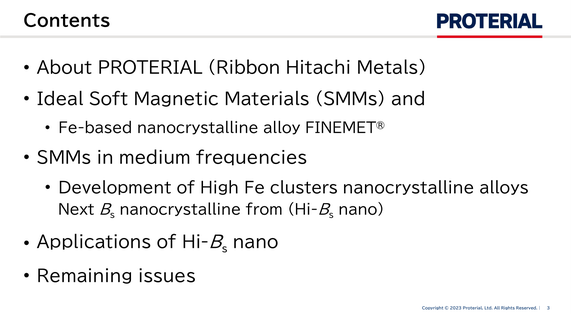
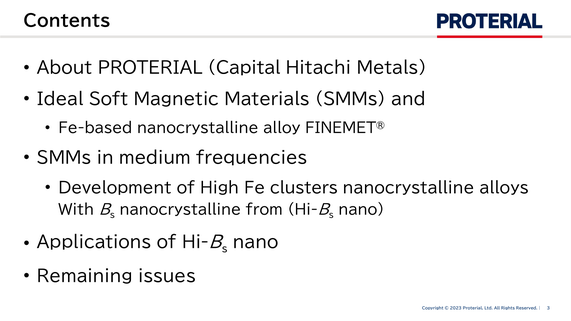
Ribbon: Ribbon -> Capital (244, 68)
Next: Next -> With (76, 210)
